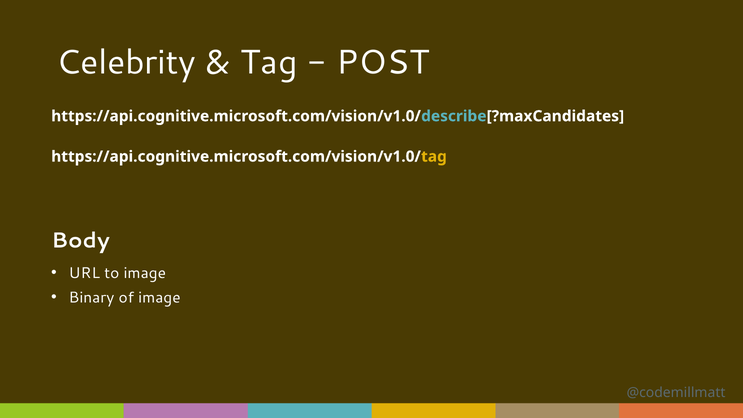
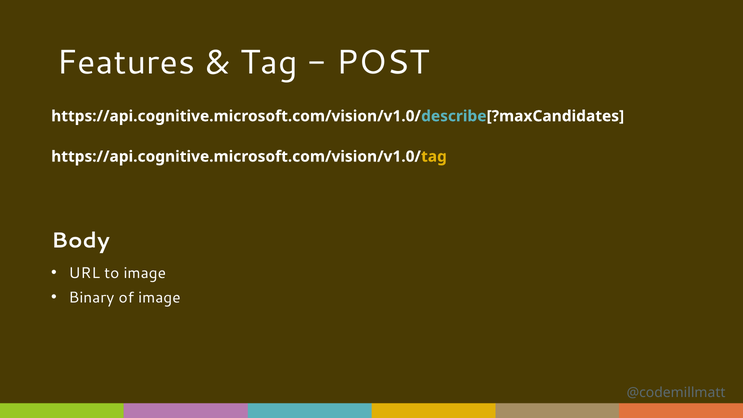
Celebrity: Celebrity -> Features (126, 62)
